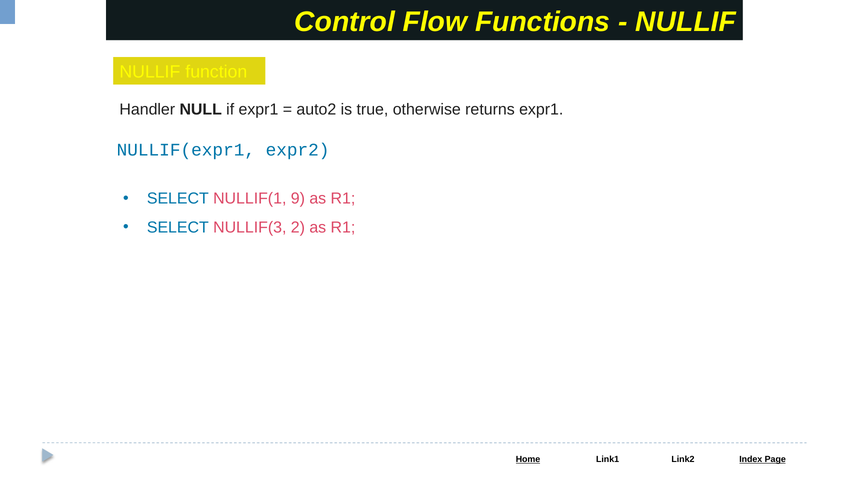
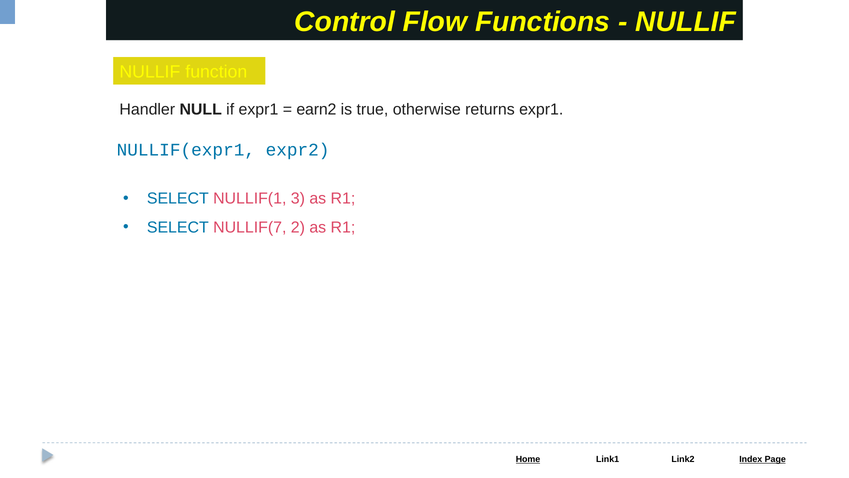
auto2: auto2 -> earn2 (316, 109)
9: 9 -> 3 (298, 198)
NULLIF(3: NULLIF(3 -> NULLIF(7 (250, 227)
